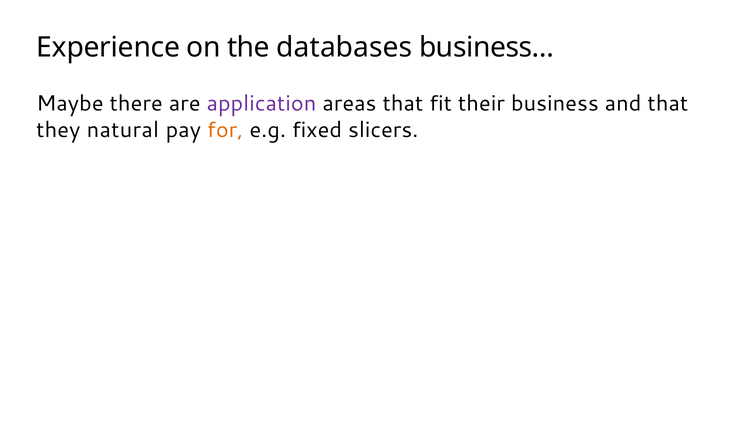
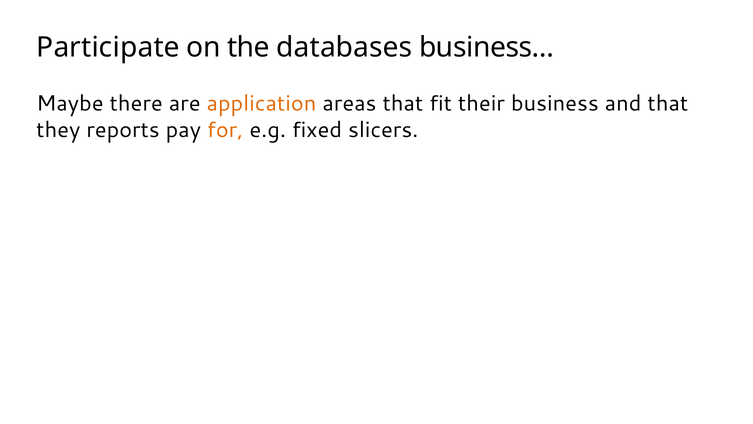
Experience: Experience -> Participate (108, 47)
application colour: purple -> orange (262, 103)
natural: natural -> reports (123, 130)
